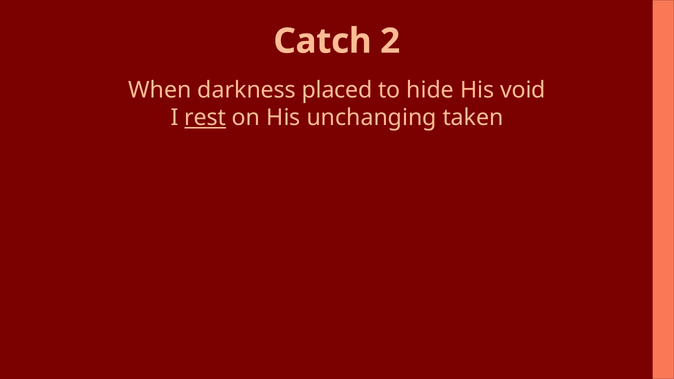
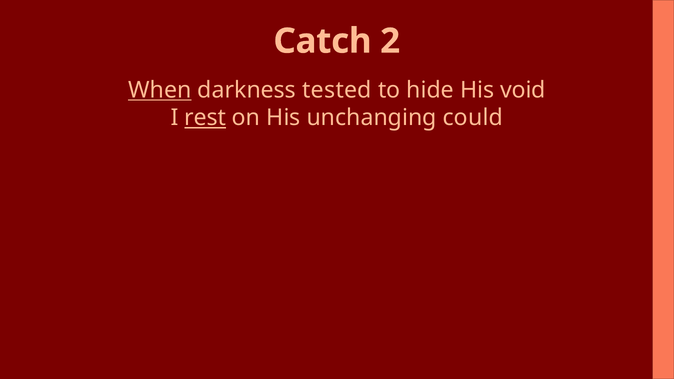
When underline: none -> present (160, 90)
placed: placed -> tested (337, 90)
taken: taken -> could (473, 118)
